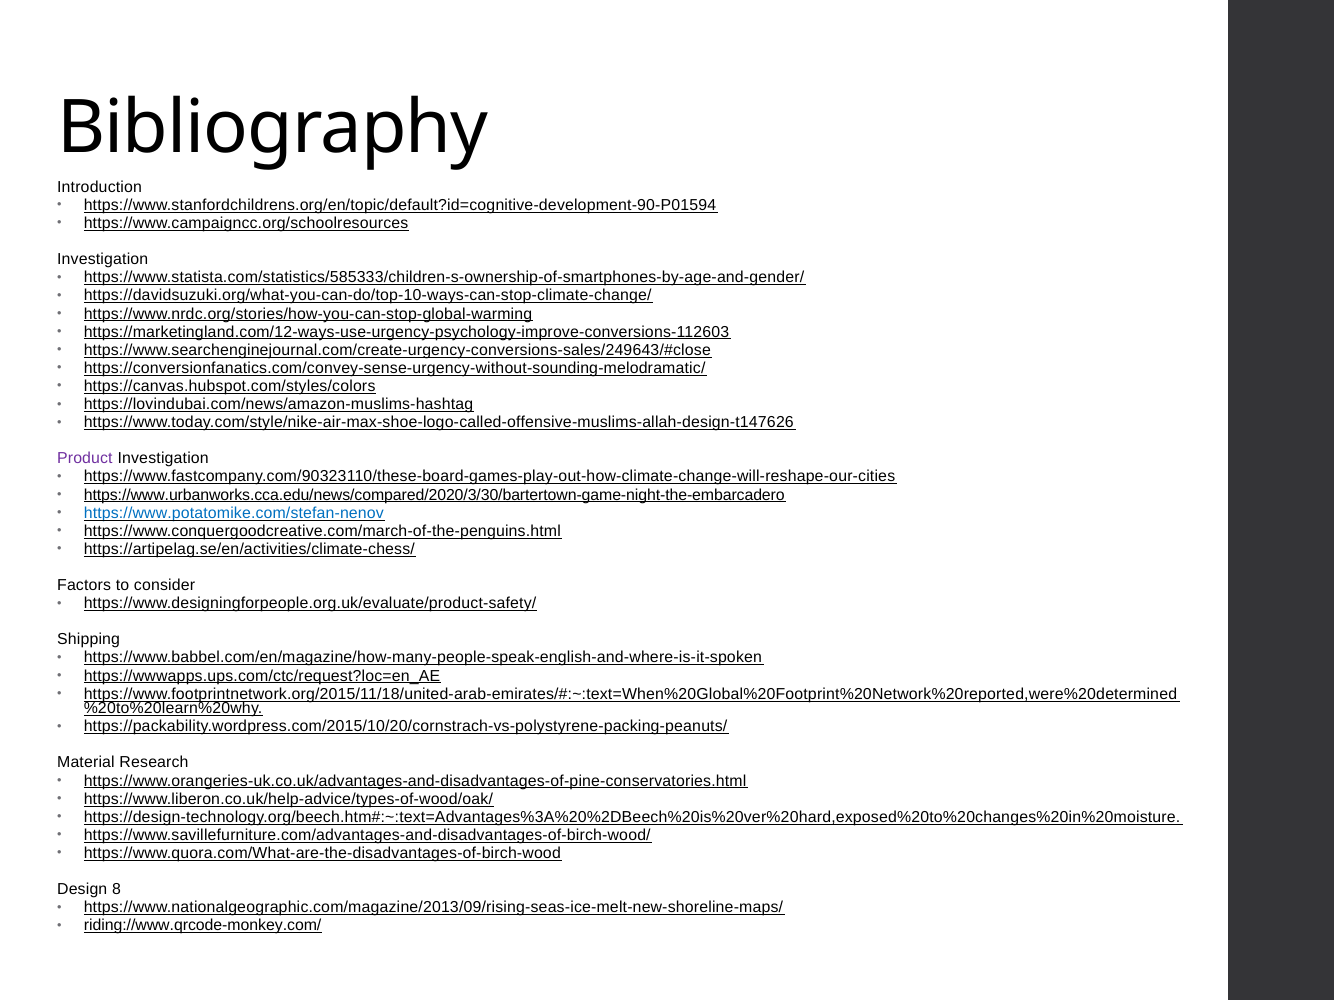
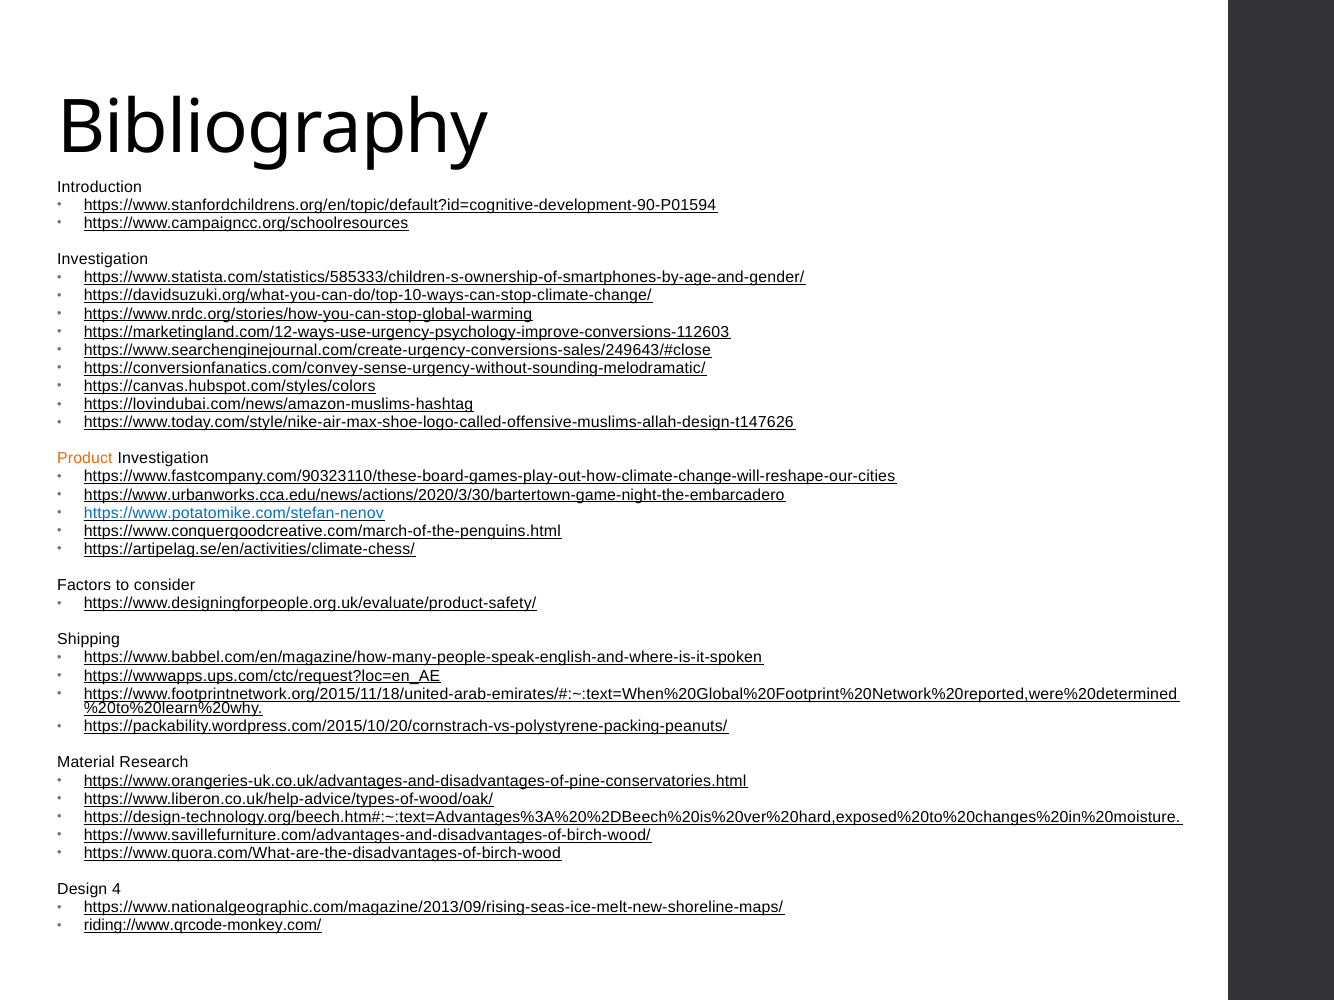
Product colour: purple -> orange (85, 459)
https://www.urbanworks.cca.edu/news/compared/2020/3/30/bartertown-game-night-the-embarcadero: https://www.urbanworks.cca.edu/news/compared/2020/3/30/bartertown-game-night-the-embarcadero -> https://www.urbanworks.cca.edu/news/actions/2020/3/30/bartertown-game-night-the-embarcadero (434, 495)
8: 8 -> 4 (117, 890)
